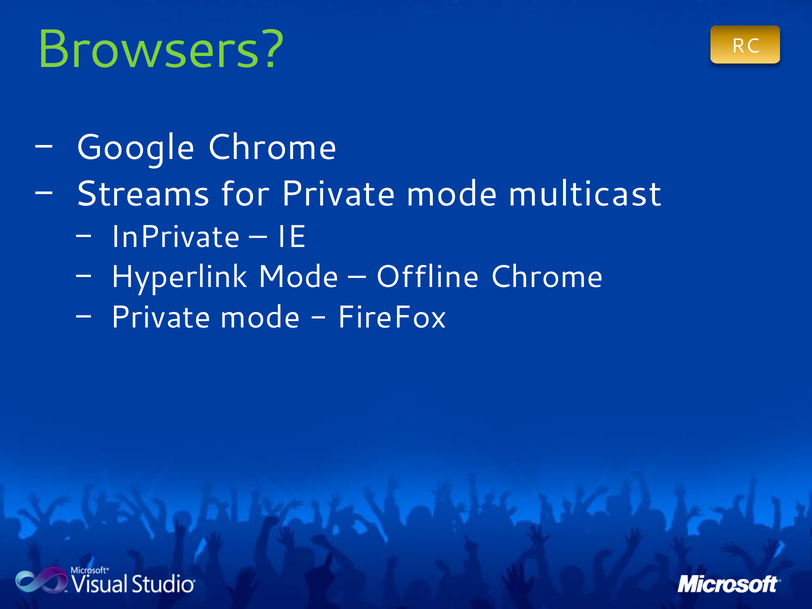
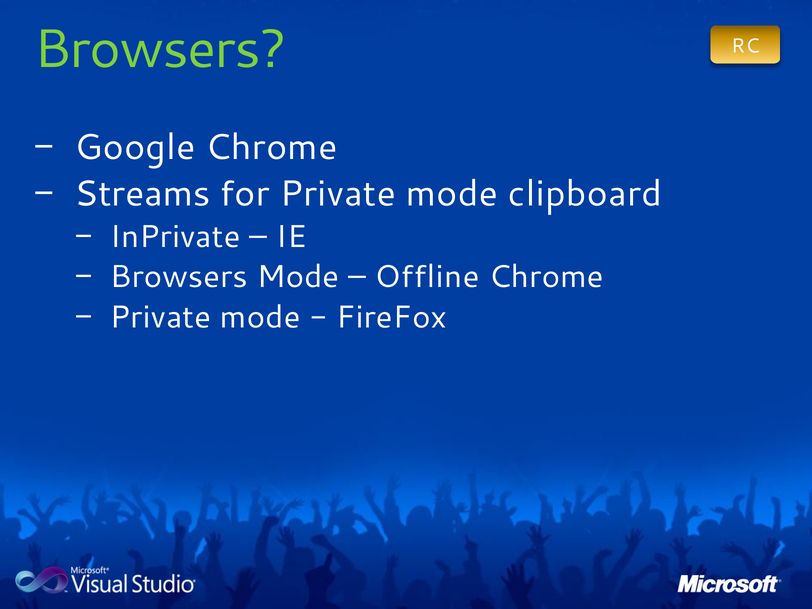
multicast: multicast -> clipboard (585, 194)
Hyperlink: Hyperlink -> Browsers (179, 277)
